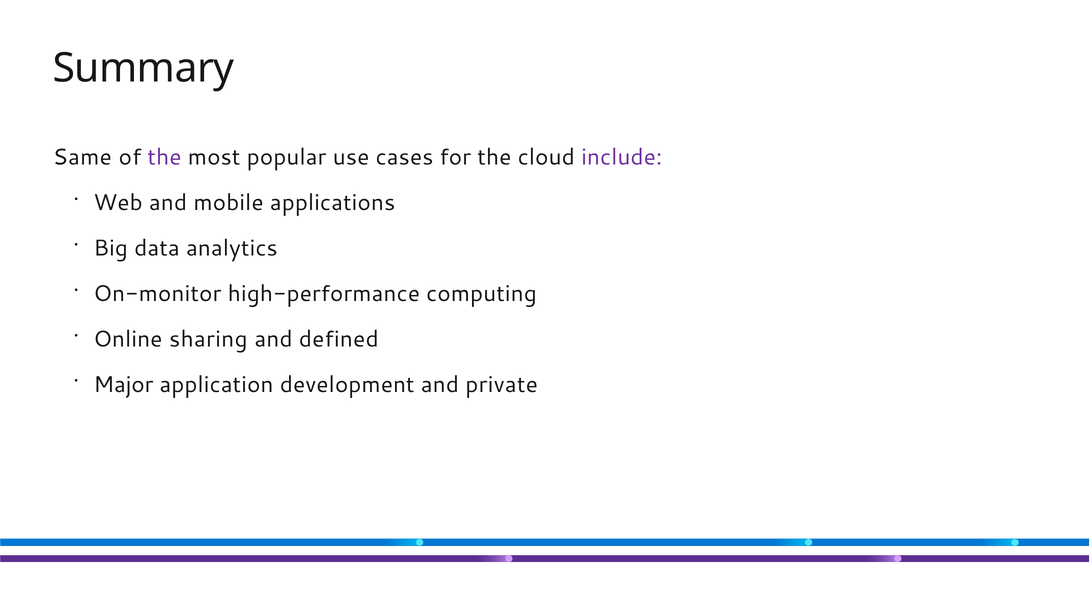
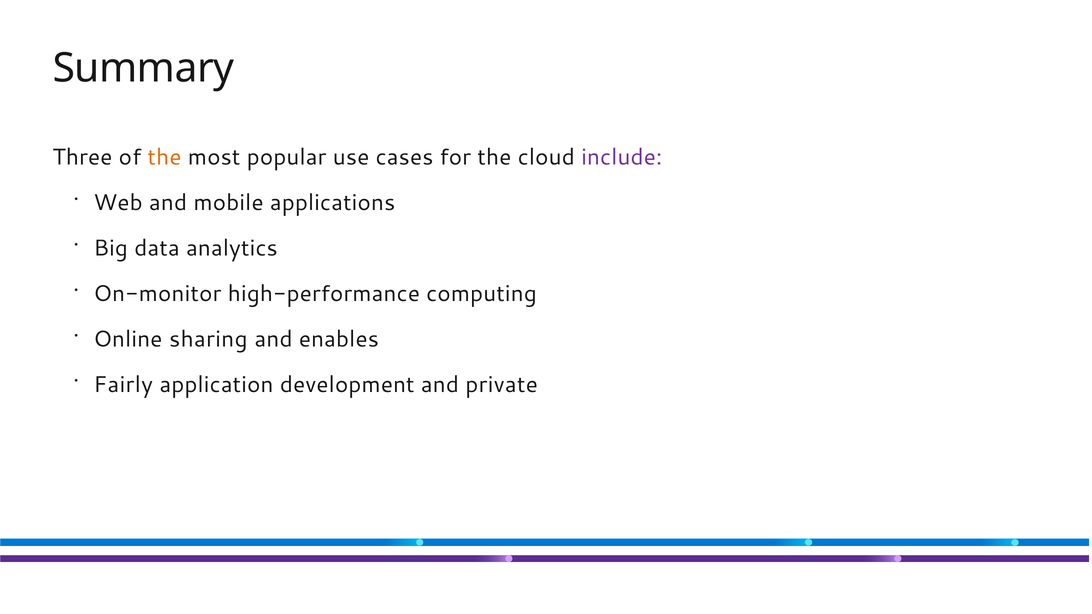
Same: Same -> Three (82, 157)
the colour: purple -> orange (164, 157)
defined: defined -> enables (339, 339)
Major: Major -> Fairly (123, 385)
